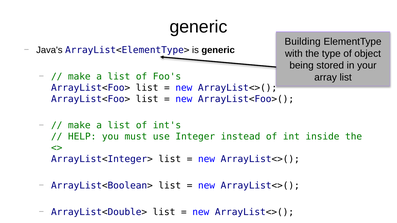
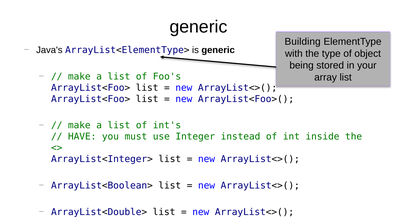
HELP: HELP -> HAVE (82, 137)
